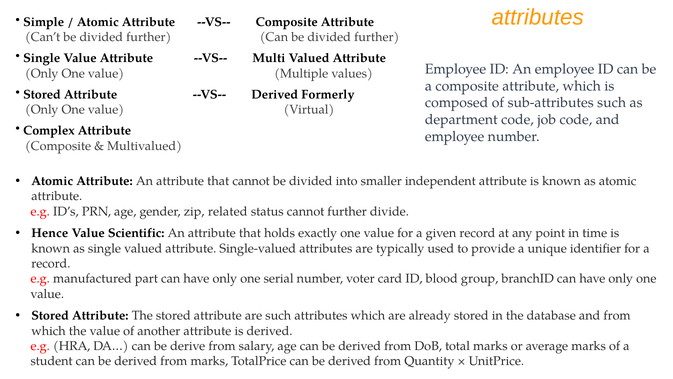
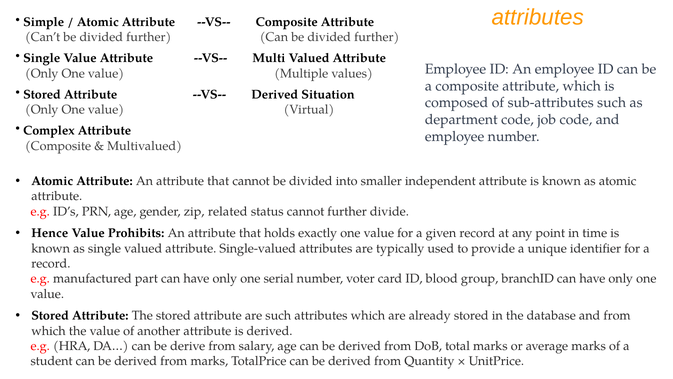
Formerly: Formerly -> Situation (328, 94)
Scientific: Scientific -> Prohibits (136, 233)
